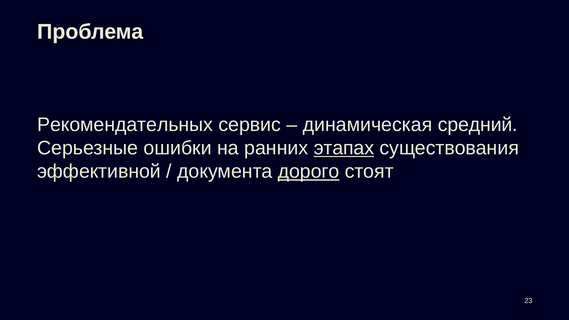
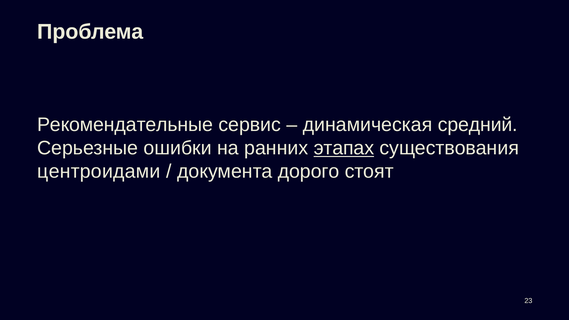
Рекомендательных: Рекомендательных -> Рекомендательные (125, 125)
эффективной: эффективной -> центроидами (99, 172)
дорого underline: present -> none (309, 172)
